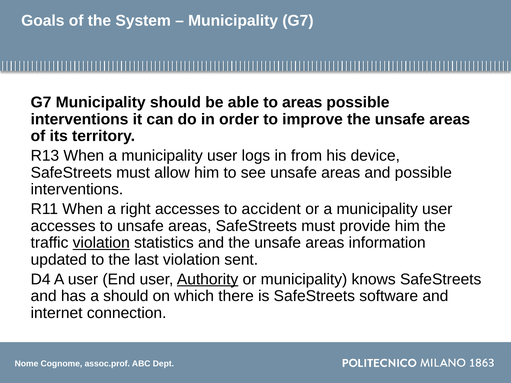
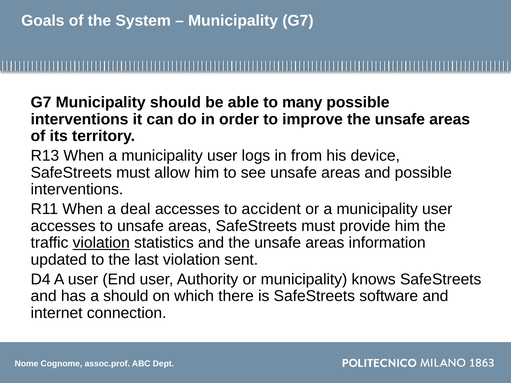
to areas: areas -> many (302, 102)
right: right -> deal (135, 209)
Authority underline: present -> none (208, 279)
